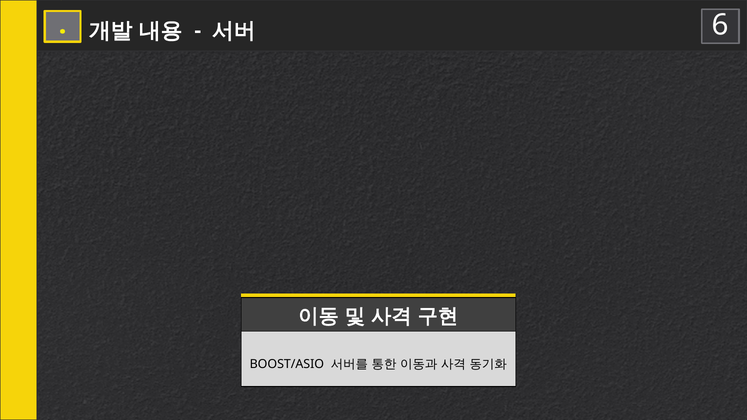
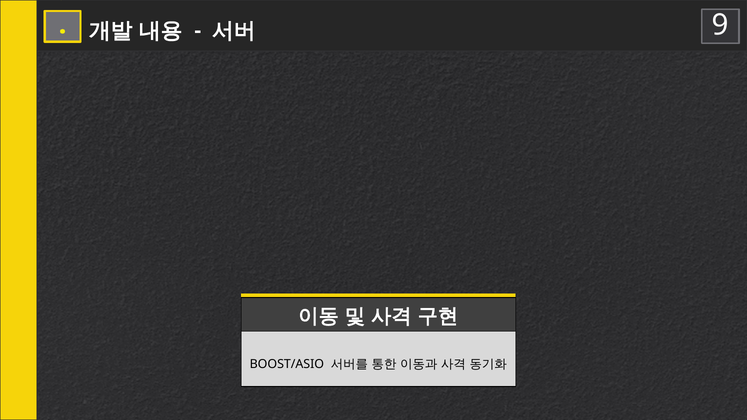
6: 6 -> 9 (720, 25)
